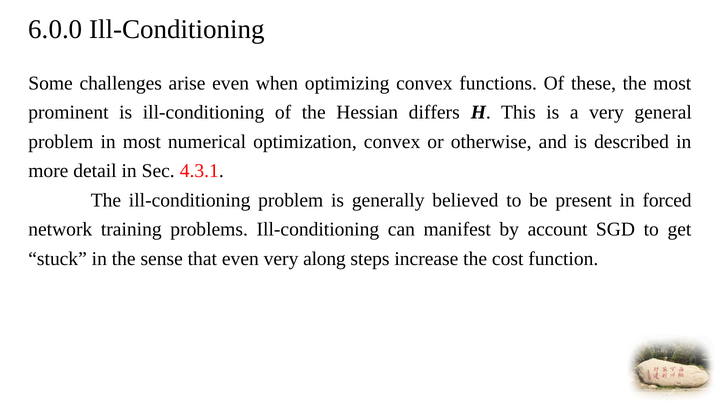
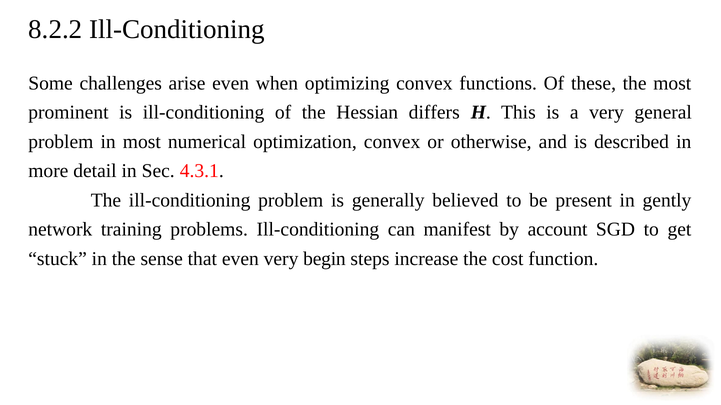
6.0.0: 6.0.0 -> 8.2.2 (55, 29)
forced: forced -> gently (667, 200)
along: along -> begin (324, 259)
